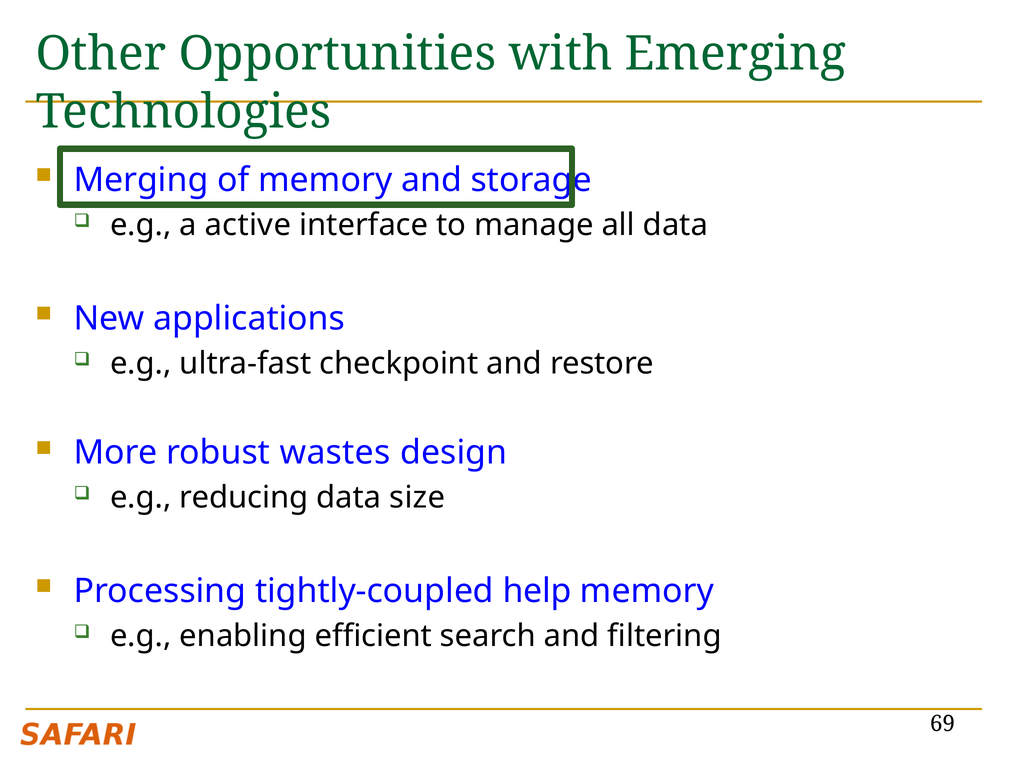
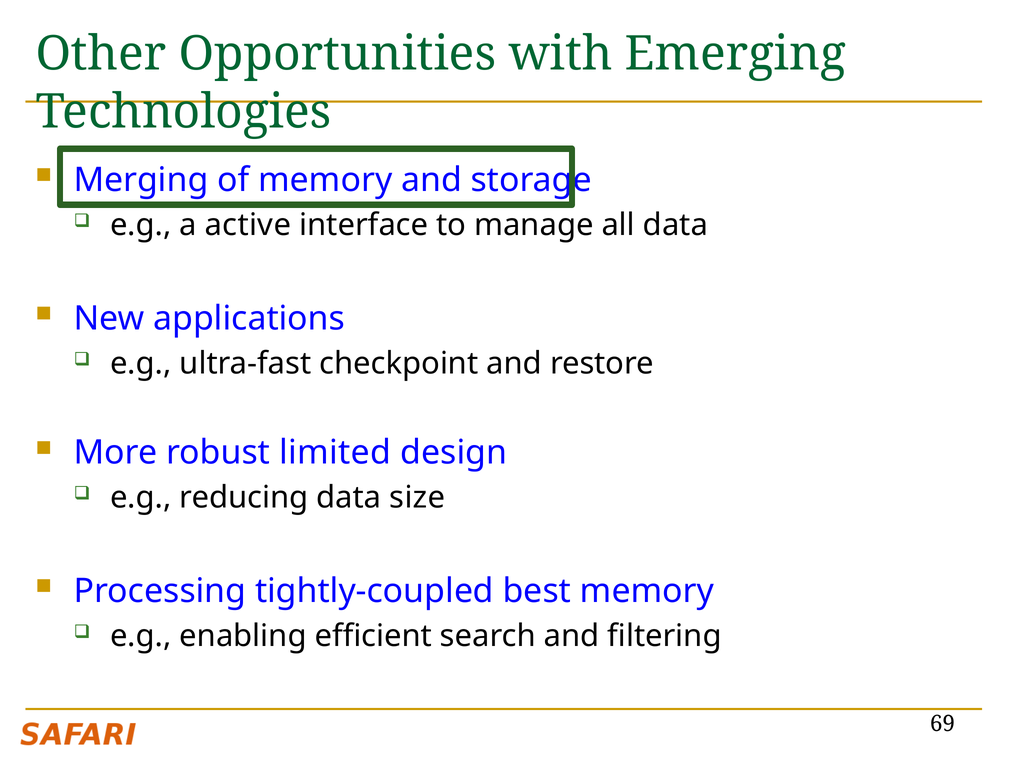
wastes: wastes -> limited (335, 453)
help: help -> best (537, 591)
